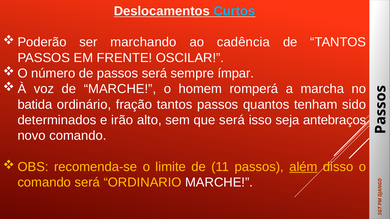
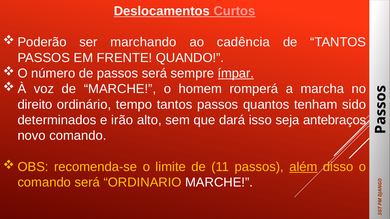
Curtos colour: light blue -> pink (234, 11)
OSCILAR: OSCILAR -> QUANDO (190, 58)
ímpar underline: none -> present (236, 73)
batida: batida -> direito (35, 105)
fração: fração -> tempo (134, 105)
que será: será -> dará (232, 120)
